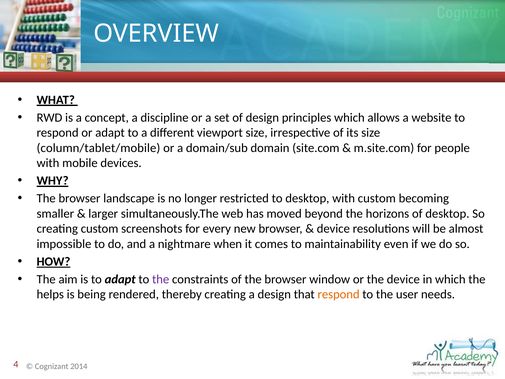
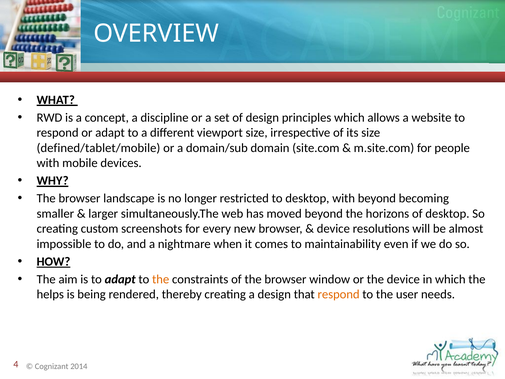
column/tablet/mobile: column/tablet/mobile -> defined/tablet/mobile (98, 148)
with custom: custom -> beyond (377, 198)
the colour: purple -> orange (161, 279)
